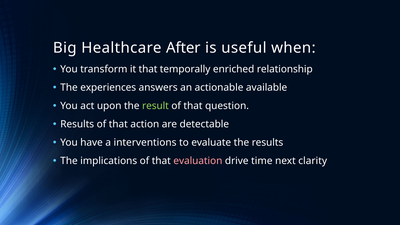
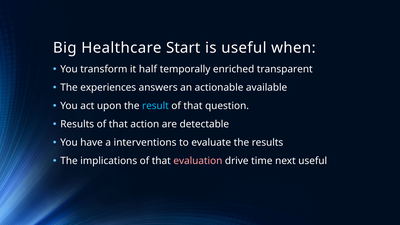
After: After -> Start (183, 48)
it that: that -> half (148, 69)
relationship: relationship -> transparent (285, 69)
result colour: light green -> light blue (155, 106)
next clarity: clarity -> useful (313, 161)
